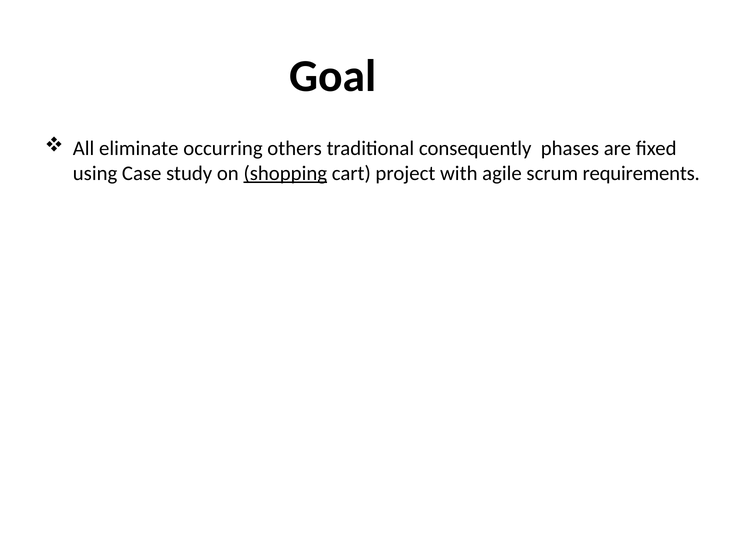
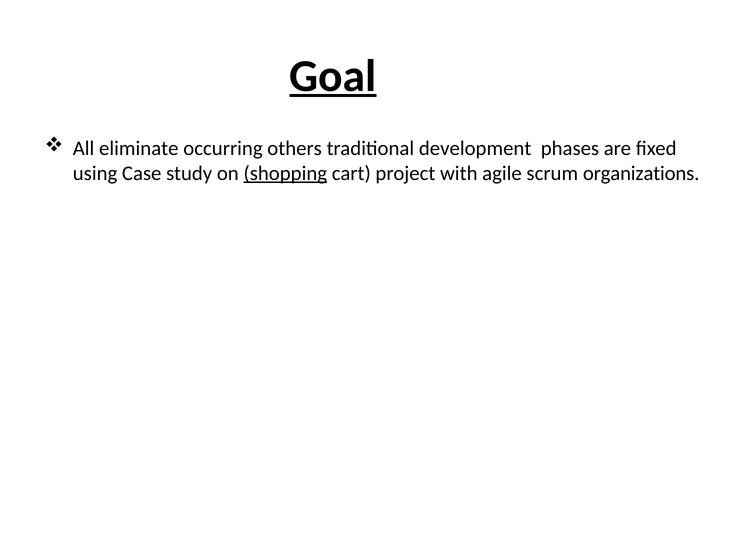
Goal underline: none -> present (333, 76)
consequently: consequently -> development (475, 148)
requirements: requirements -> organizations (641, 173)
